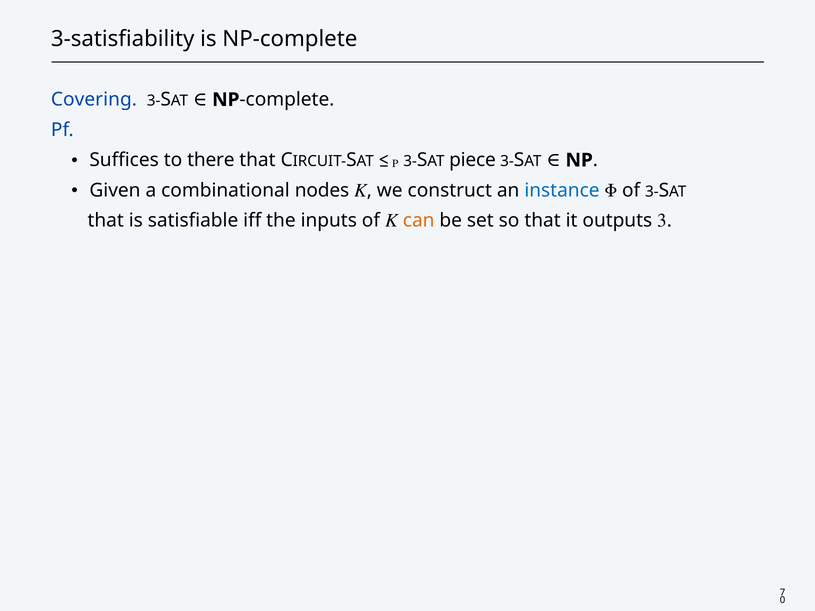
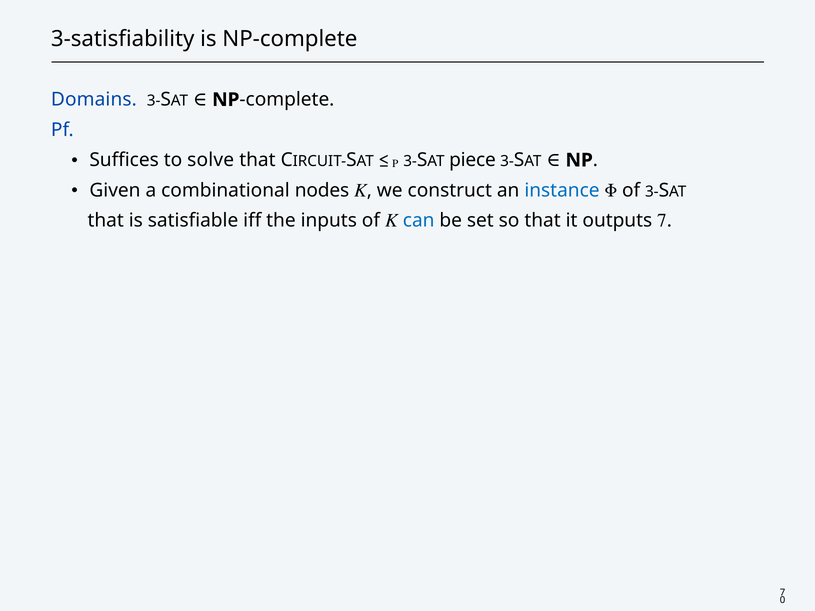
Covering: Covering -> Domains (94, 100)
there: there -> solve (211, 160)
can colour: orange -> blue (419, 221)
outputs 3: 3 -> 7 (662, 221)
